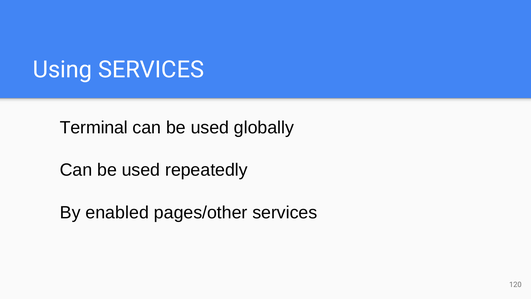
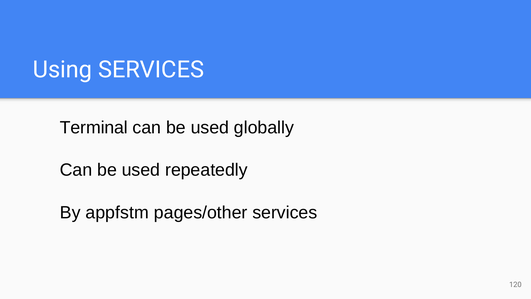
enabled: enabled -> appfstm (117, 212)
